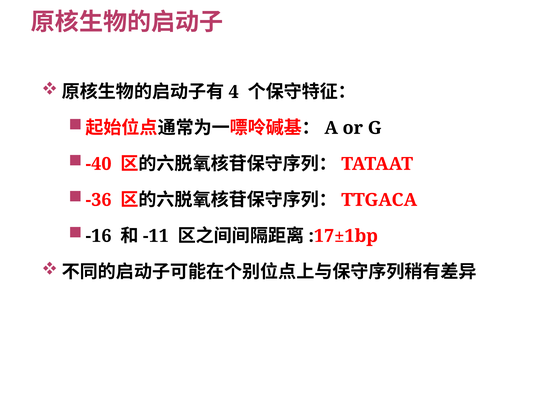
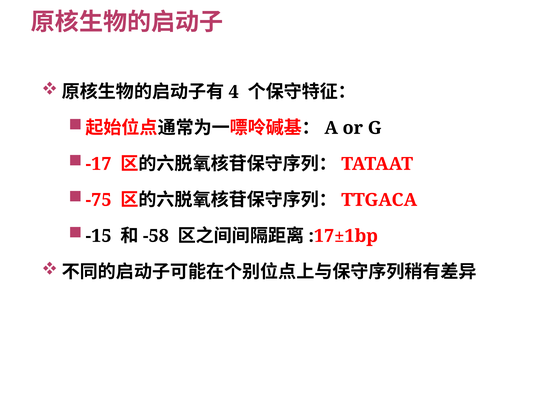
-40: -40 -> -17 (99, 164)
-36: -36 -> -75 (99, 200)
-16: -16 -> -15 (99, 236)
-11: -11 -> -58 (156, 236)
